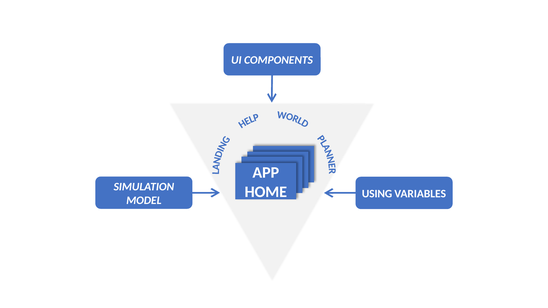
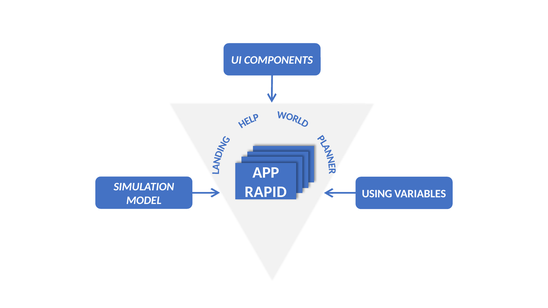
HOME: HOME -> RAPID (266, 192)
